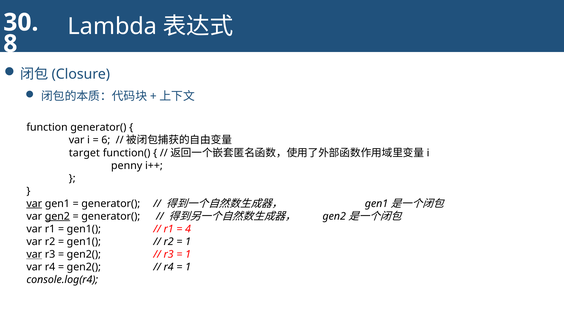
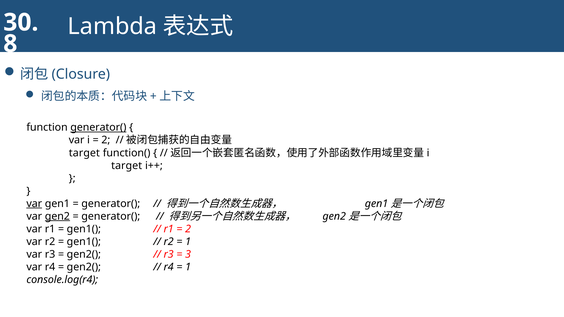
generator( underline: none -> present (98, 128)
6: 6 -> 2 (106, 140)
penny: penny -> target (127, 166)
4: 4 -> 2 (188, 229)
var underline: present -> none (34, 254)
1: 1 -> 3 (188, 254)
